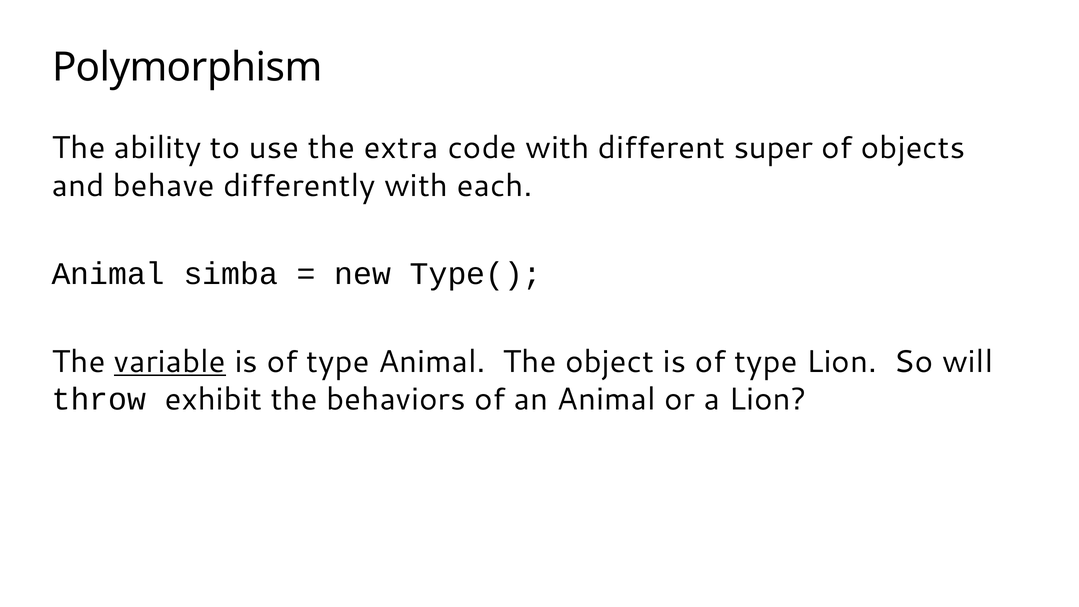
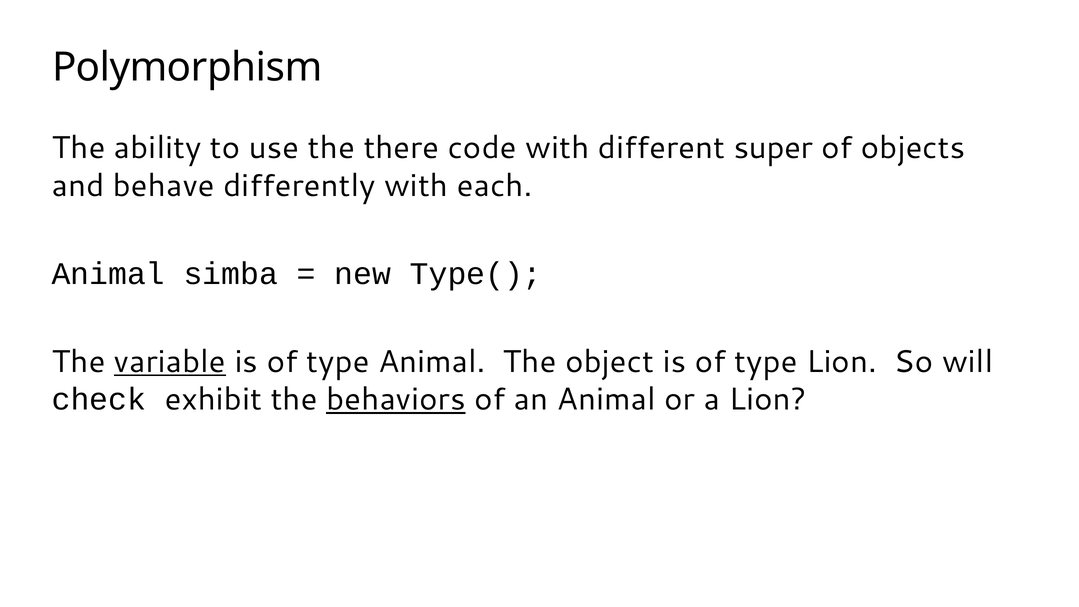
extra: extra -> there (401, 148)
throw: throw -> check (99, 399)
behaviors underline: none -> present (396, 399)
